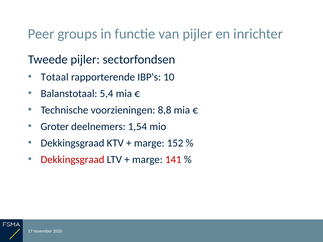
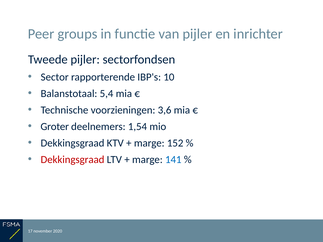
Totaal: Totaal -> Sector (55, 77)
8,8: 8,8 -> 3,6 (165, 110)
141 colour: red -> blue (173, 160)
